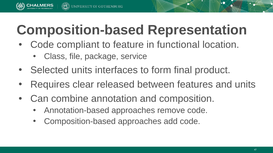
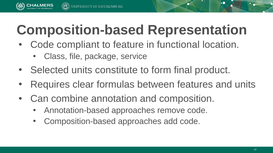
interfaces: interfaces -> constitute (116, 70)
released: released -> formulas (116, 85)
